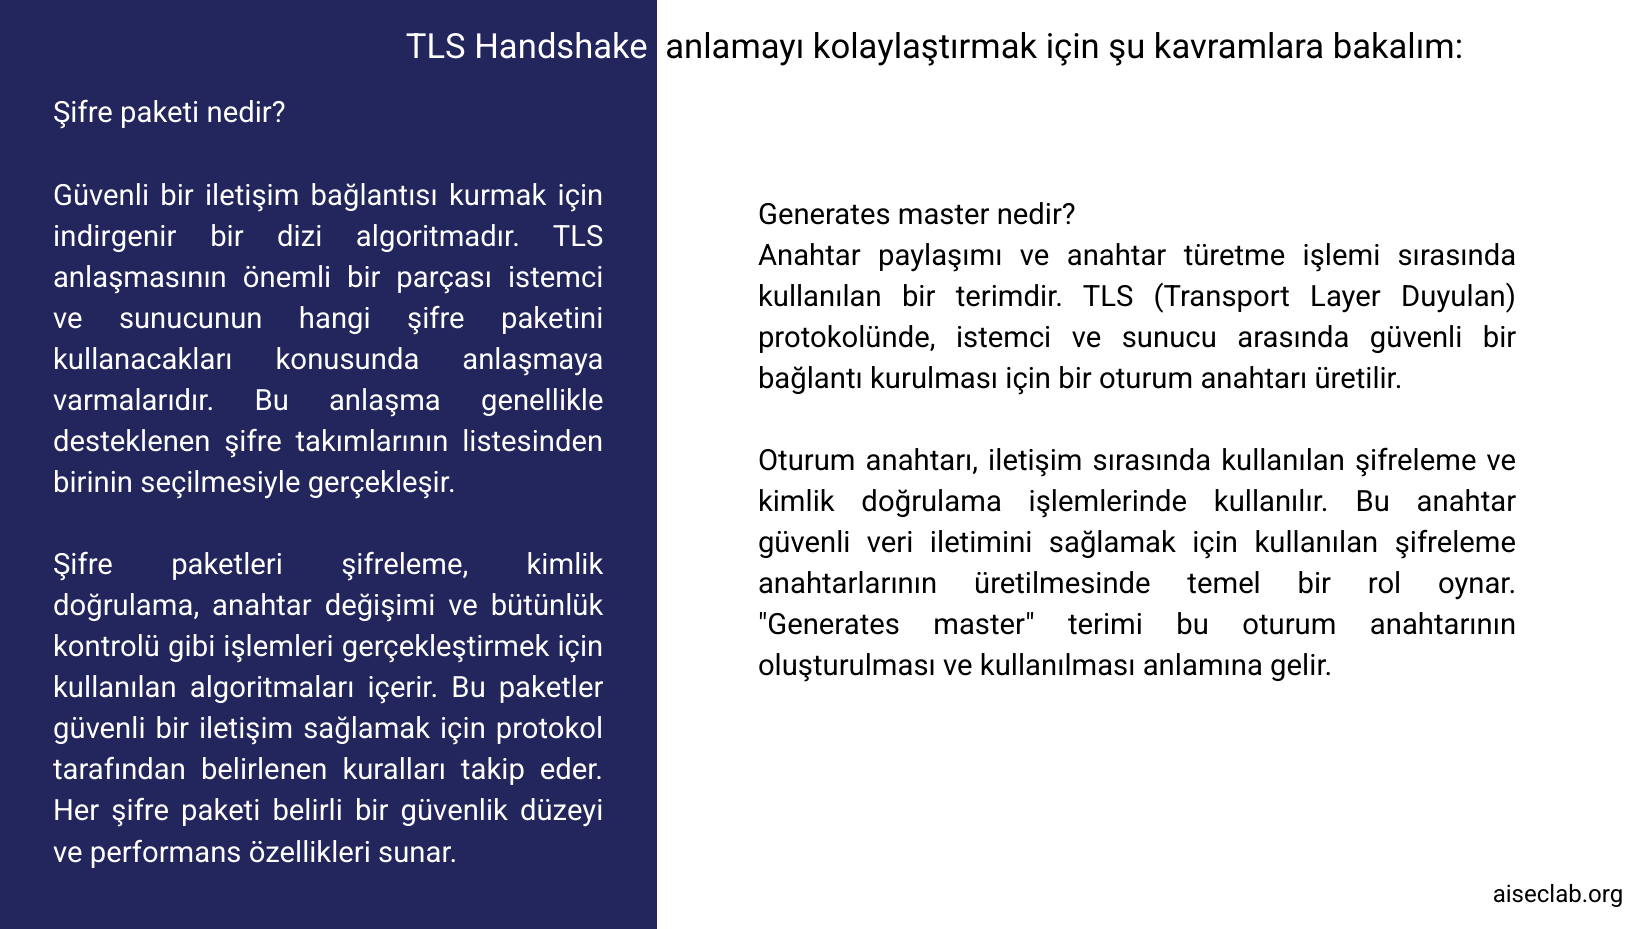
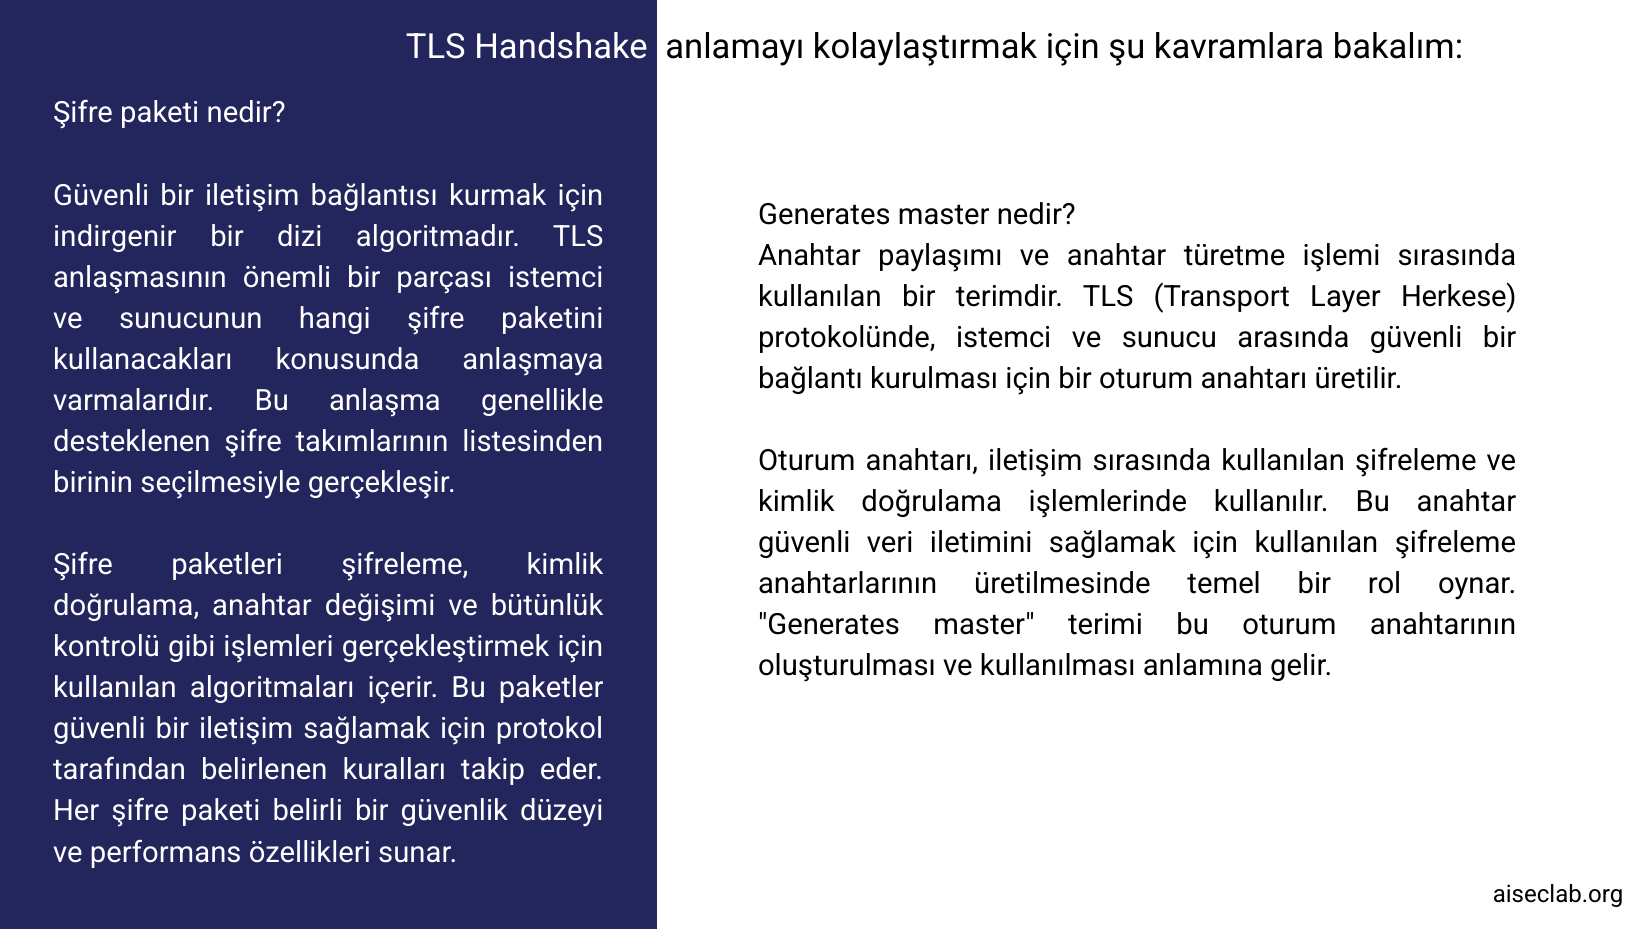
Duyulan: Duyulan -> Herkese (1459, 297)
